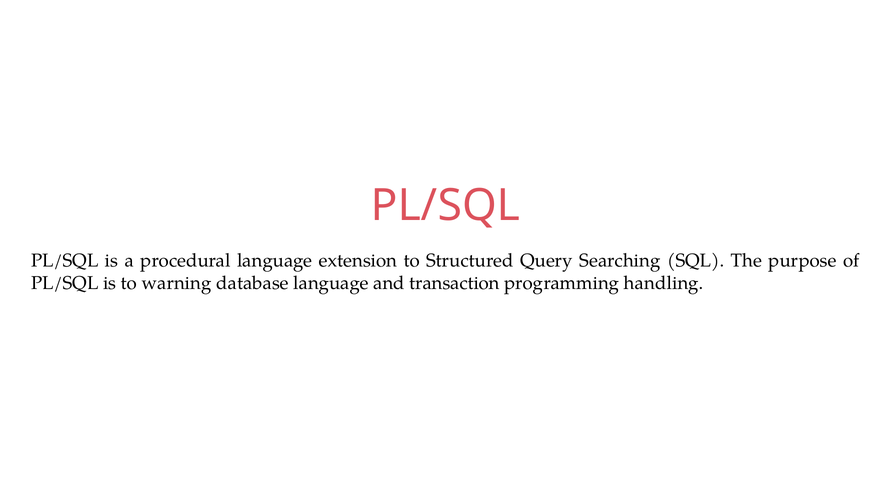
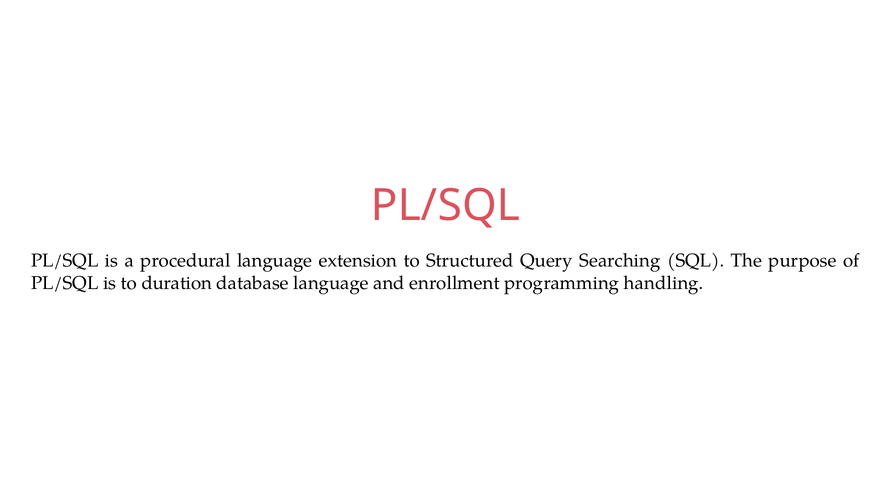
warning: warning -> duration (177, 283)
transaction: transaction -> enrollment (455, 283)
